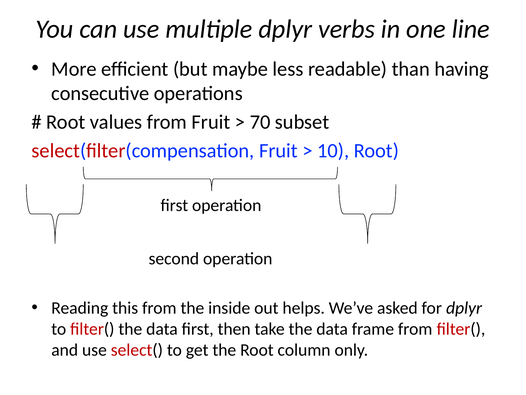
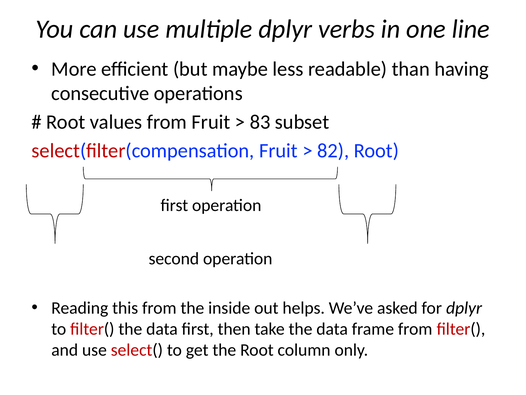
70: 70 -> 83 (260, 122)
10: 10 -> 82 (333, 151)
